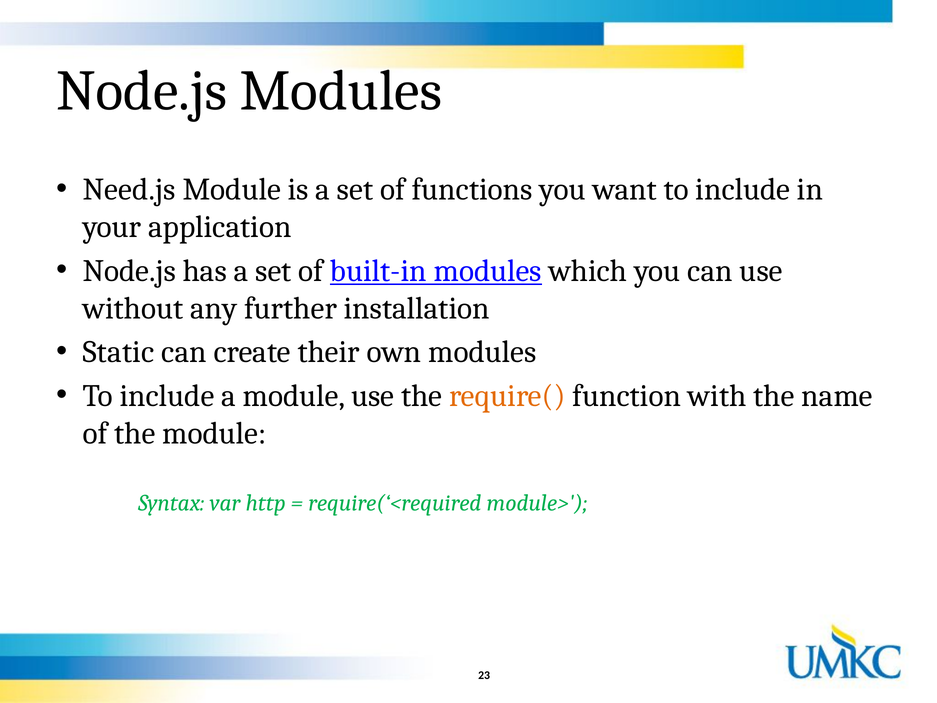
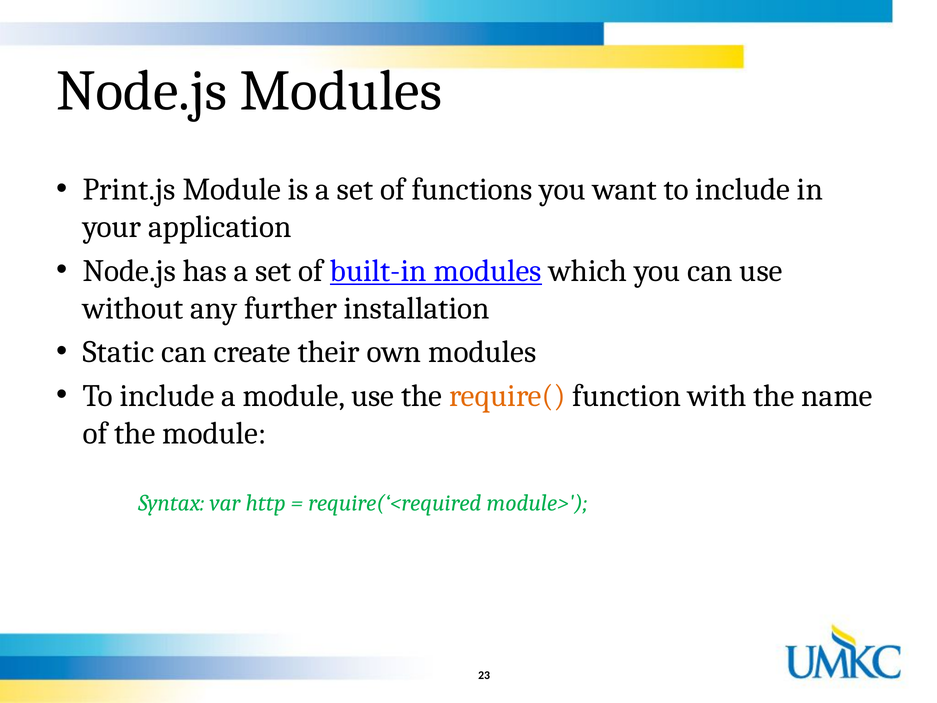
Need.js: Need.js -> Print.js (129, 190)
